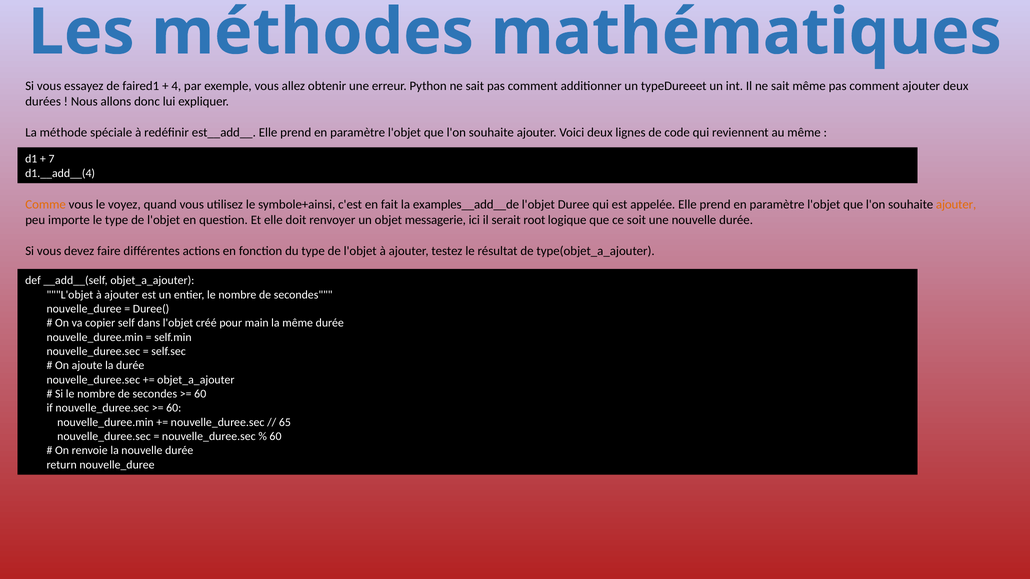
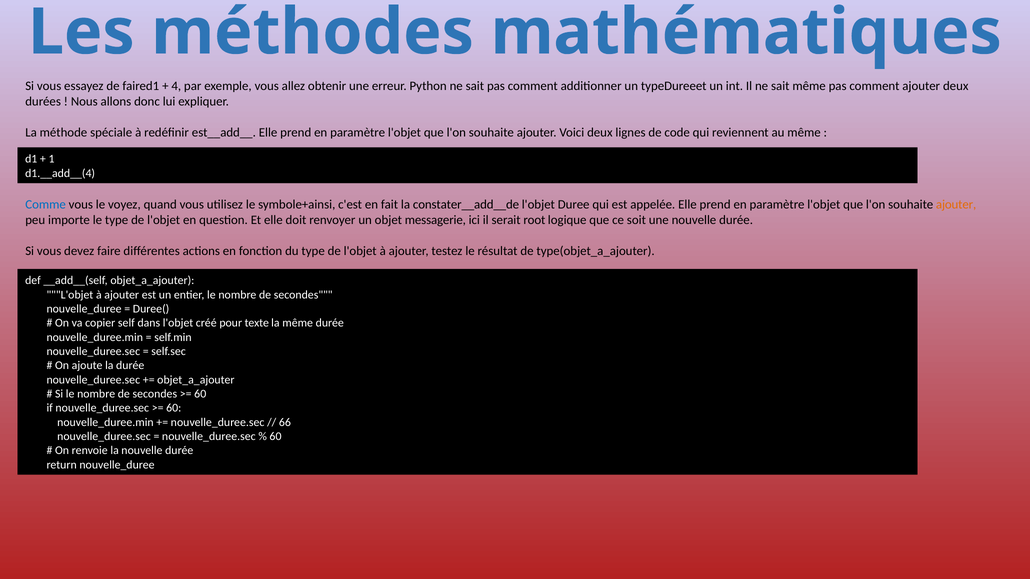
7: 7 -> 1 (52, 159)
Comme colour: orange -> blue (46, 205)
examples__add__de: examples__add__de -> constater__add__de (466, 205)
main: main -> texte (257, 323)
65: 65 -> 66 (285, 422)
